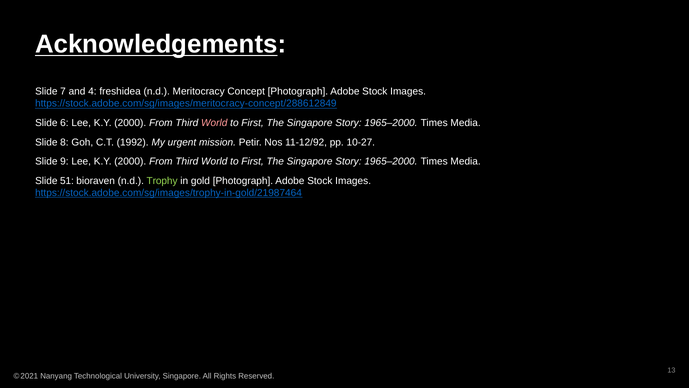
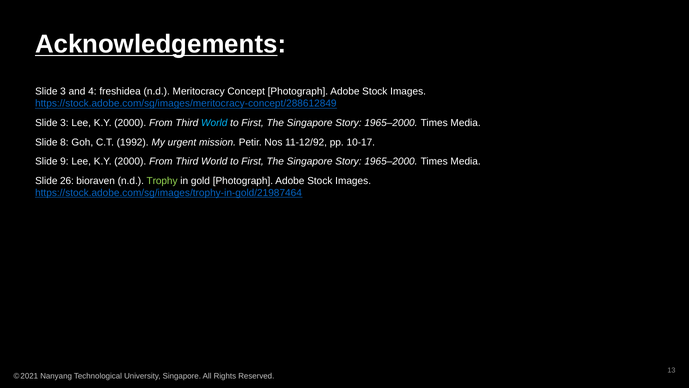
7: 7 -> 3 (63, 91)
6: 6 -> 3 (64, 123)
World colour: pink -> light blue (214, 123)
10-27: 10-27 -> 10-17 (361, 142)
51: 51 -> 26 (67, 181)
